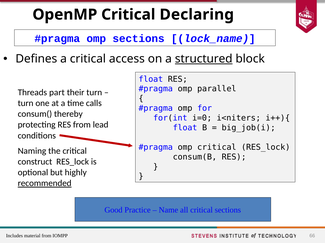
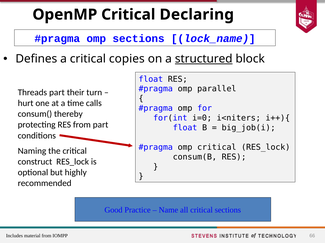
access: access -> copies (127, 59)
turn: turn -> hurt (26, 103)
from lead: lead -> part (101, 125)
recommended underline: present -> none (45, 184)
